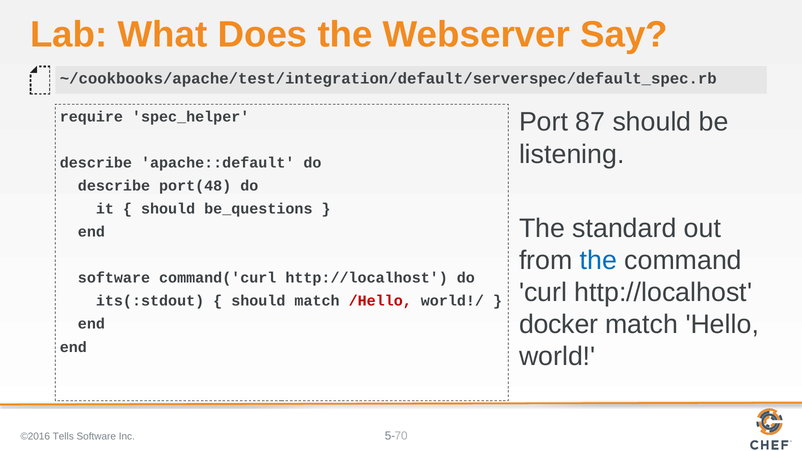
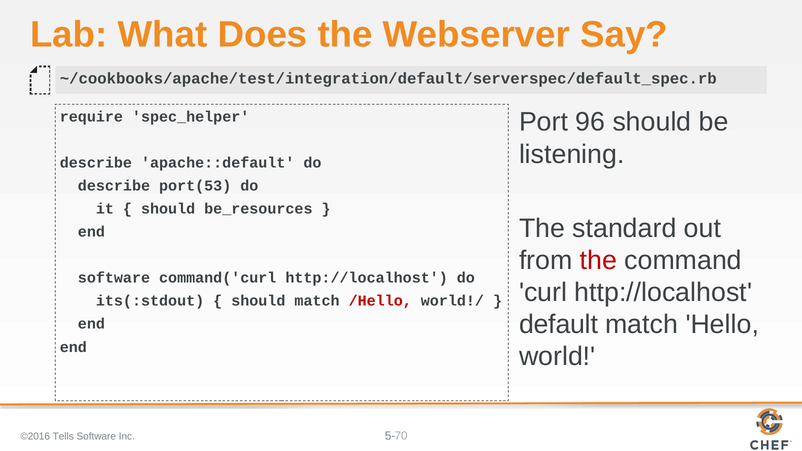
87: 87 -> 96 (590, 122)
port(48: port(48 -> port(53 (195, 186)
be_questions: be_questions -> be_resources (258, 209)
the colour: blue -> red (598, 261)
docker: docker -> default (559, 325)
